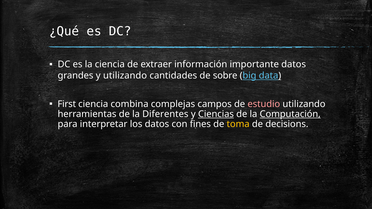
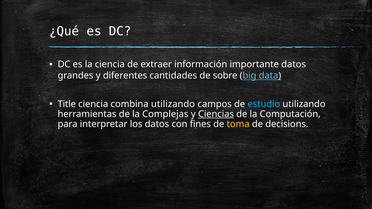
y utilizando: utilizando -> diferentes (125, 76)
First: First -> Title (67, 104)
combina complejas: complejas -> utilizando (173, 104)
estudio colour: pink -> light blue (264, 104)
Diferentes: Diferentes -> Complejas (165, 114)
Computación underline: present -> none (290, 114)
